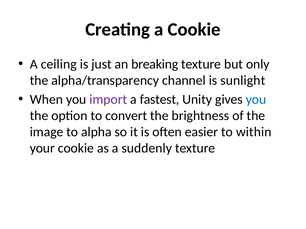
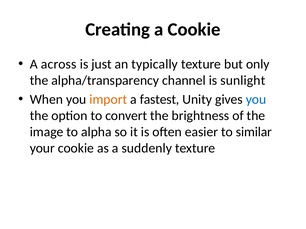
ceiling: ceiling -> across (59, 64)
breaking: breaking -> typically (155, 64)
import colour: purple -> orange (108, 100)
within: within -> similar (254, 132)
